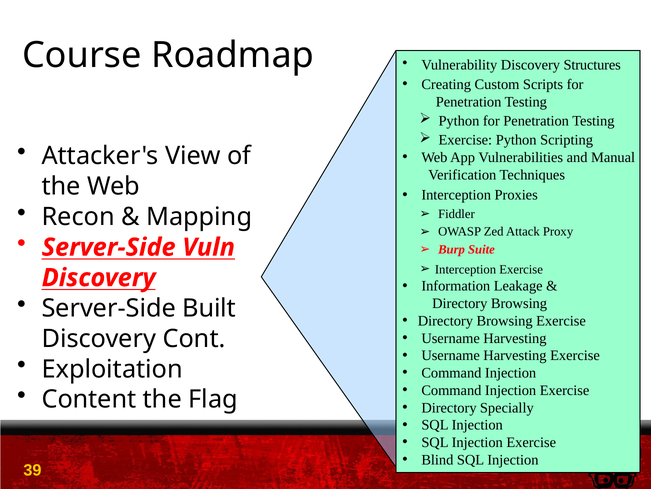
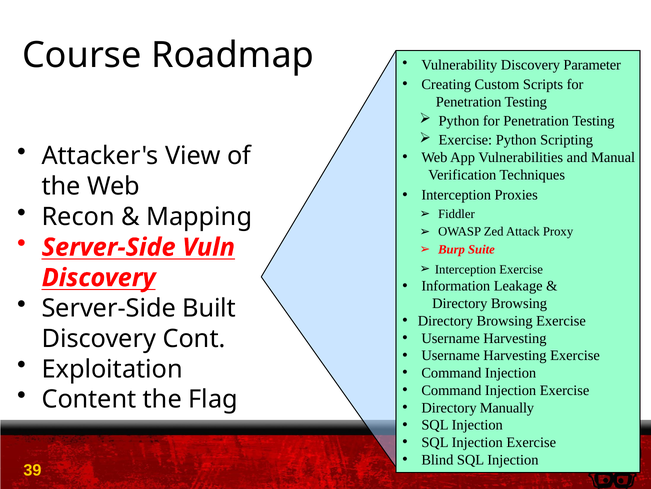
Structures: Structures -> Parameter (592, 65)
Specially: Specially -> Manually (507, 407)
